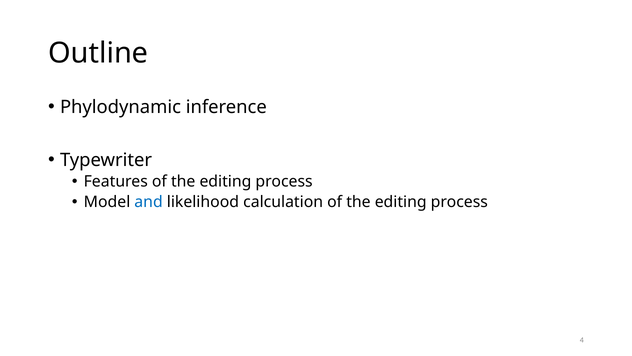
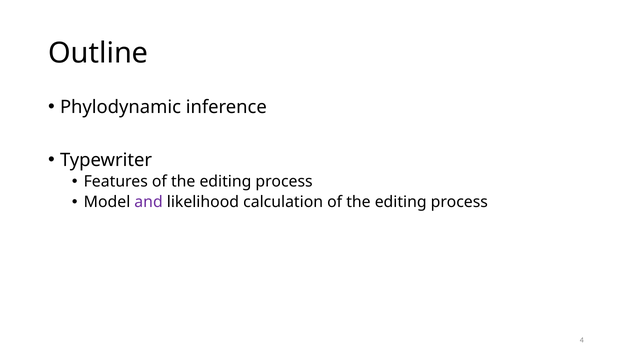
and colour: blue -> purple (149, 202)
